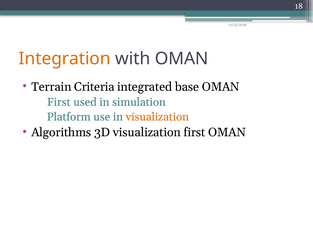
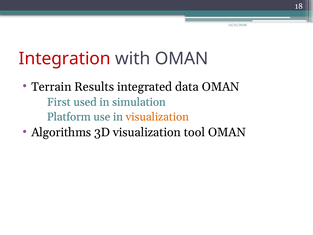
Integration colour: orange -> red (65, 59)
Criteria: Criteria -> Results (94, 87)
base: base -> data (187, 87)
visualization first: first -> tool (194, 132)
